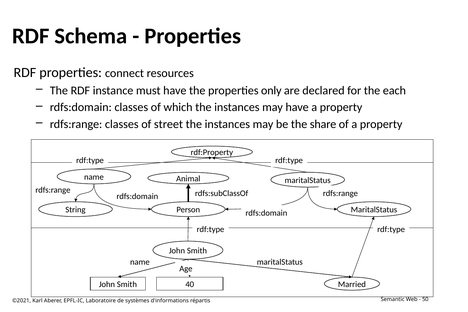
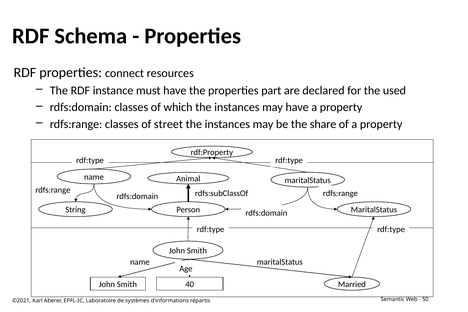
only: only -> part (271, 91)
each: each -> used (394, 91)
